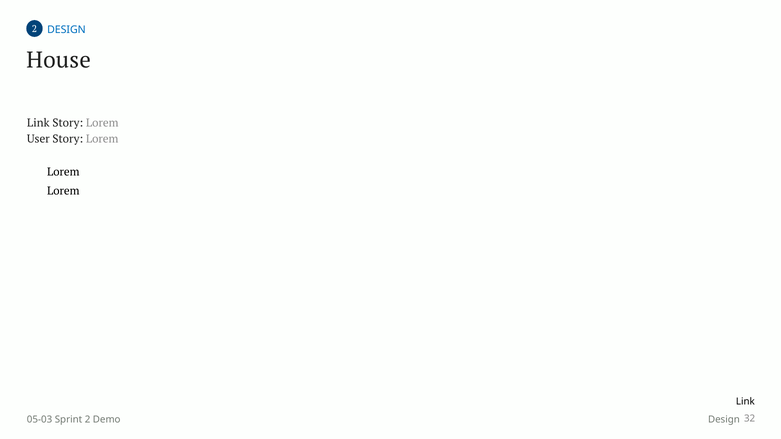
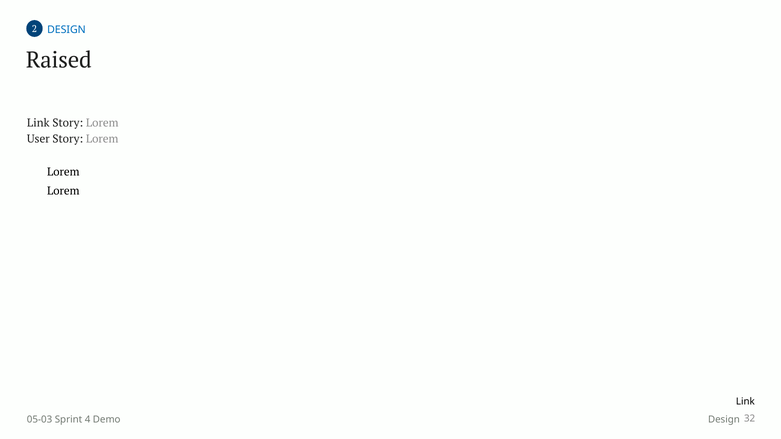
House: House -> Raised (59, 60)
Sprint 2: 2 -> 4 (88, 420)
